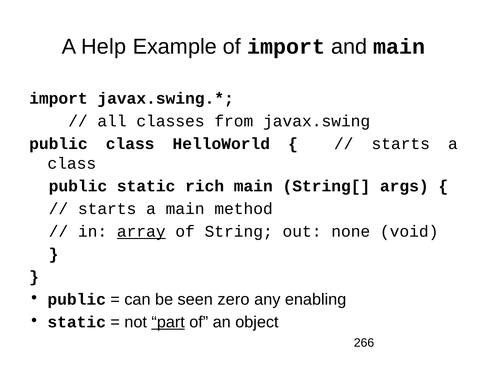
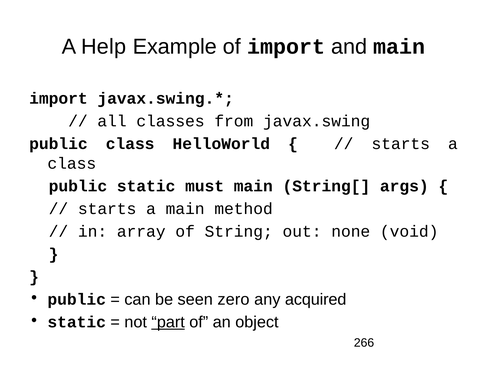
rich: rich -> must (205, 186)
array underline: present -> none (141, 232)
enabling: enabling -> acquired (316, 300)
